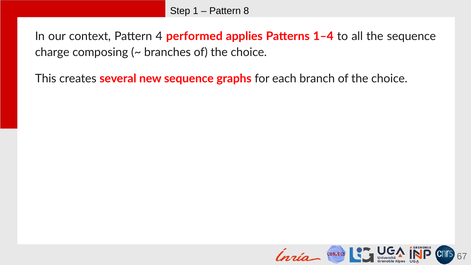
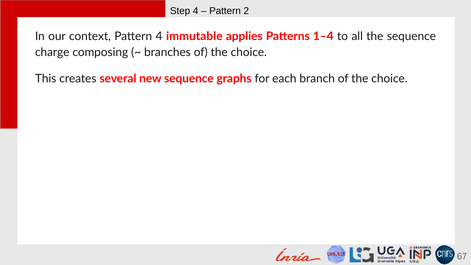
Step 1: 1 -> 4 (196, 11)
8: 8 -> 2 (246, 11)
performed: performed -> immutable (194, 36)
